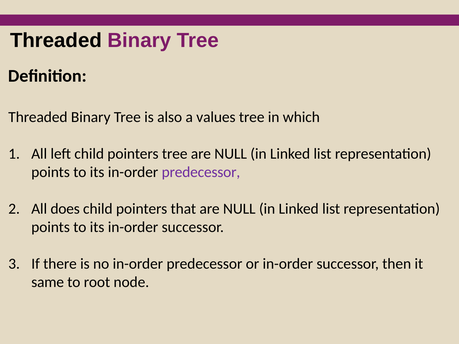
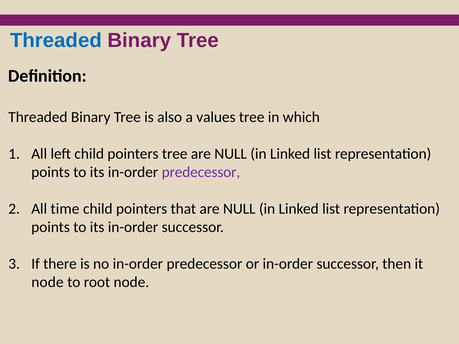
Threaded colour: black -> blue (56, 40)
does: does -> time (65, 209)
same: same -> node (47, 282)
